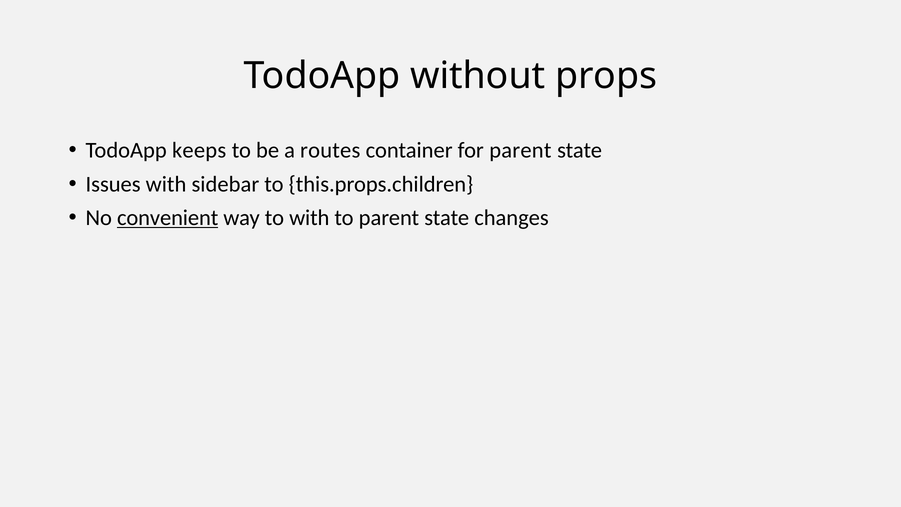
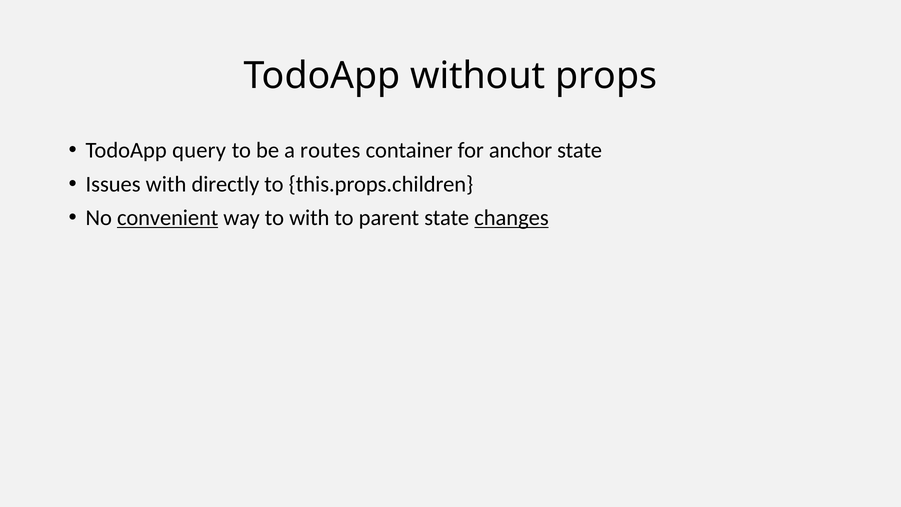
keeps: keeps -> query (199, 150)
for parent: parent -> anchor (521, 150)
sidebar: sidebar -> directly (225, 184)
changes underline: none -> present (512, 218)
